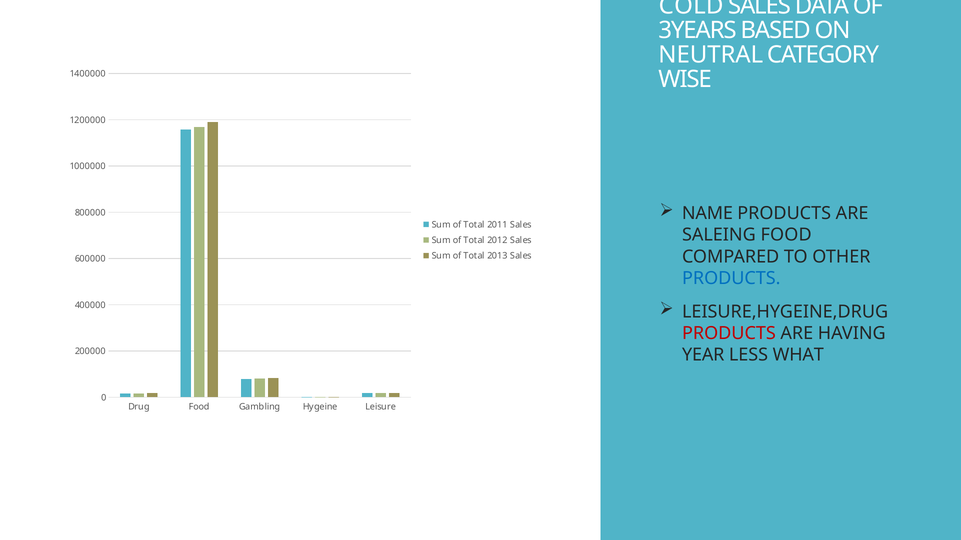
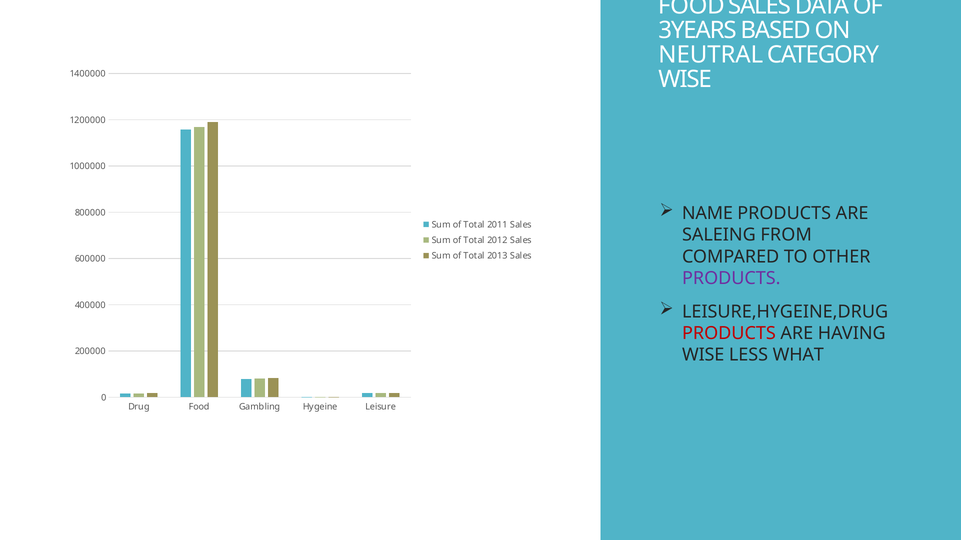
COLD: COLD -> FOOD (691, 6)
SALEING FOOD: FOOD -> FROM (786, 235)
PRODUCTS colour: blue -> purple (731, 279)
YEAR: YEAR -> WISE (703, 355)
